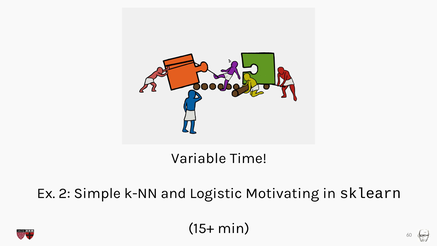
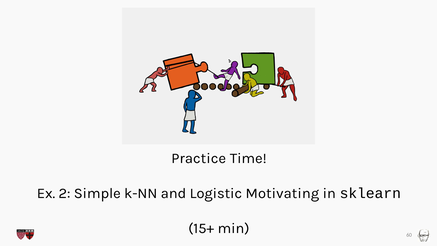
Variable: Variable -> Practice (199, 158)
